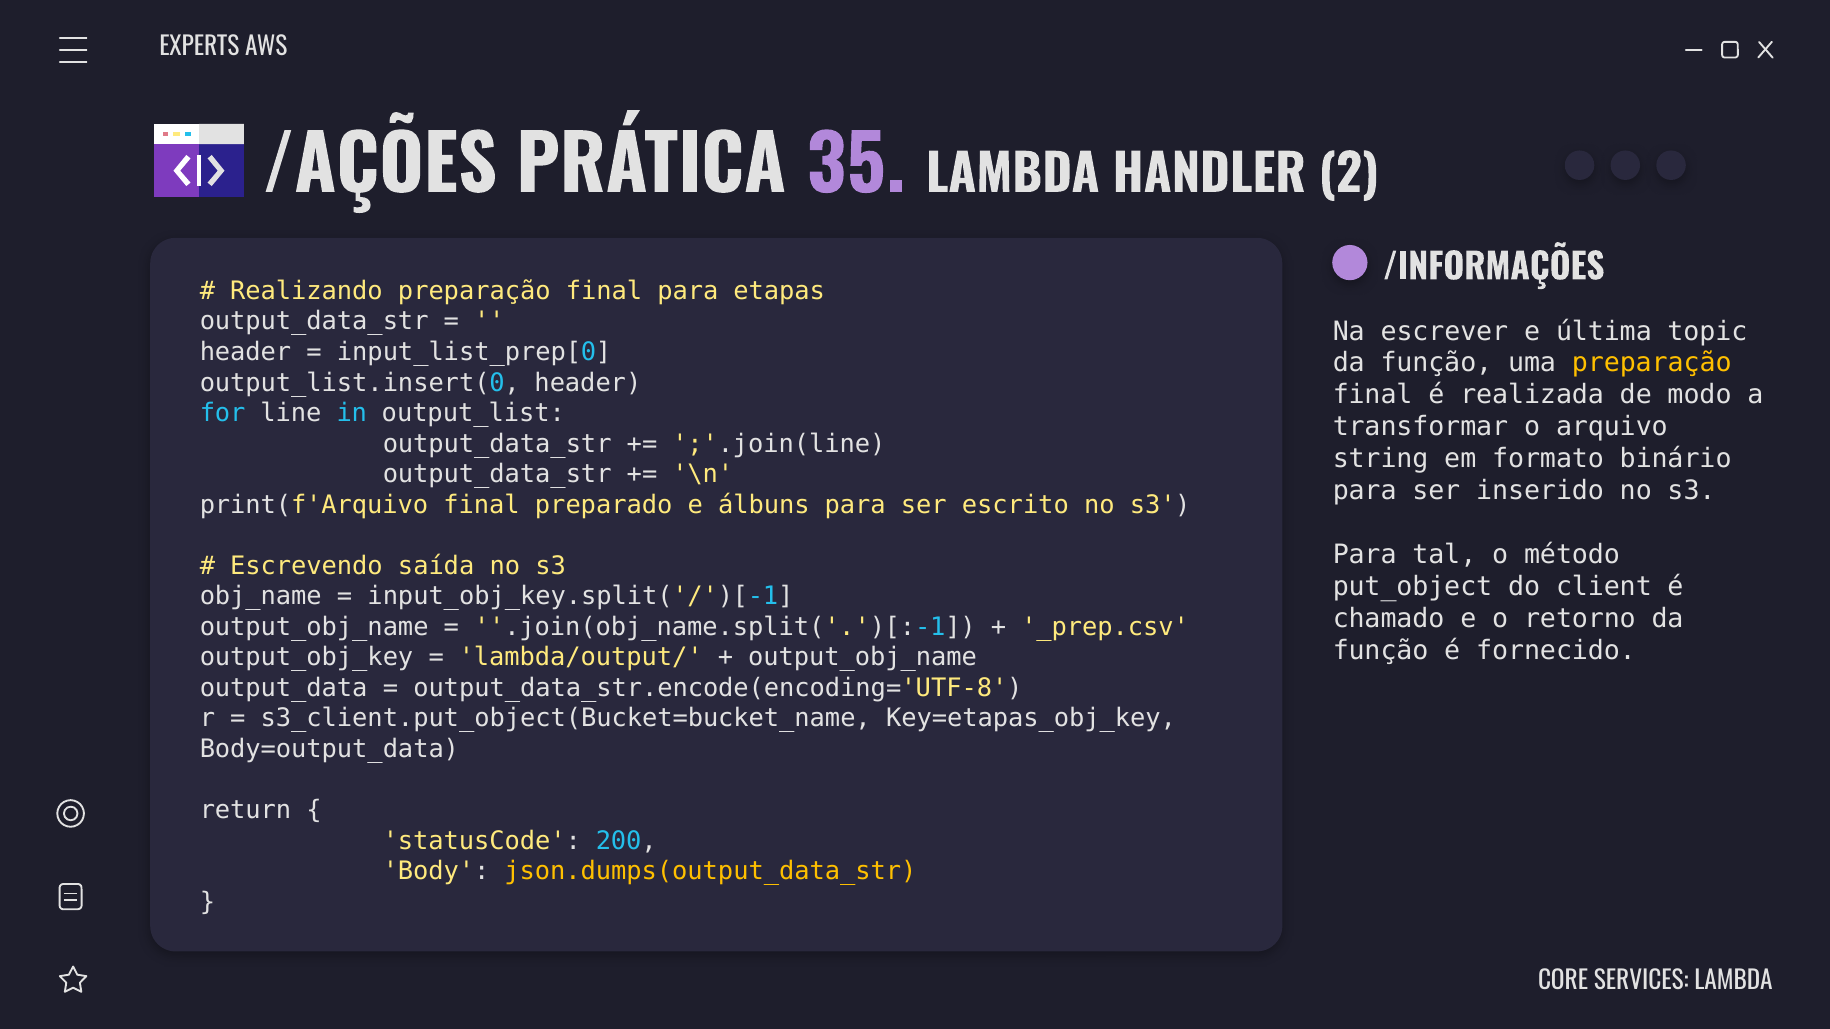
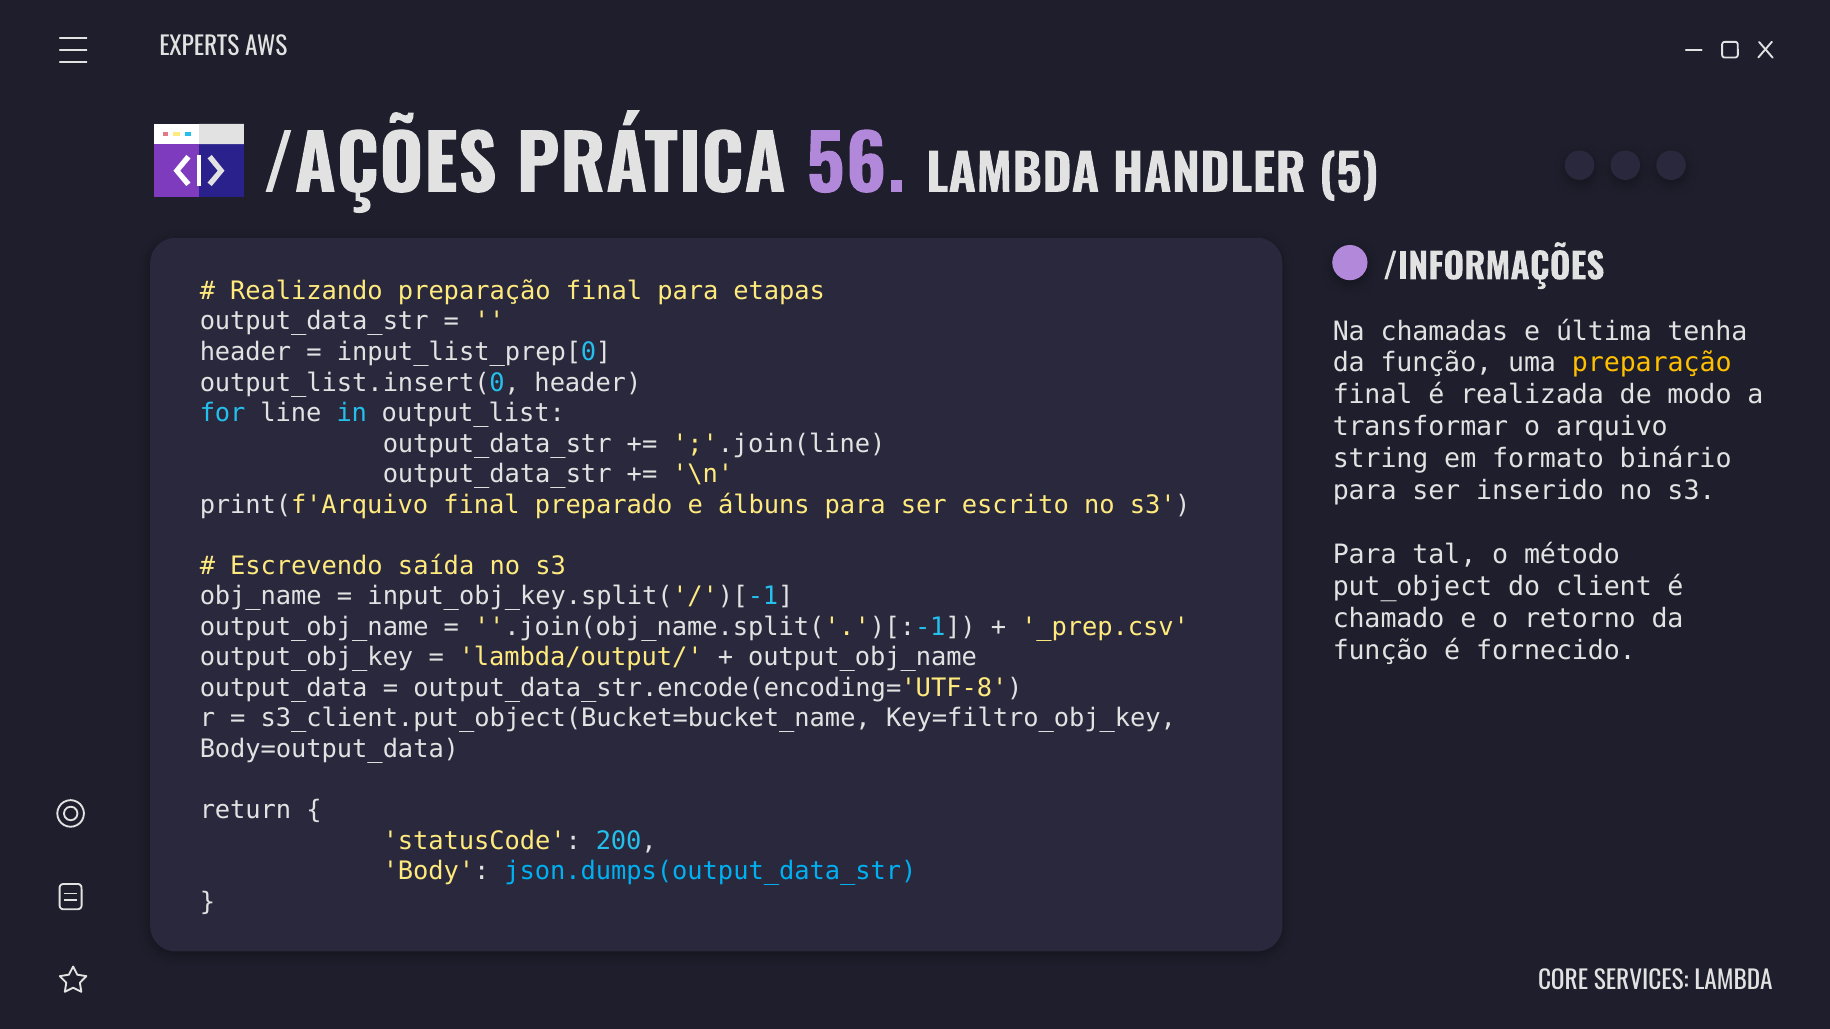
35: 35 -> 56 (856, 167)
2: 2 -> 5 (1349, 175)
escrever: escrever -> chamadas (1444, 331)
topic: topic -> tenha (1707, 331)
Key=etapas_obj_key: Key=etapas_obj_key -> Key=filtro_obj_key (1031, 719)
json.dumps(output_data_str colour: yellow -> light blue (710, 872)
